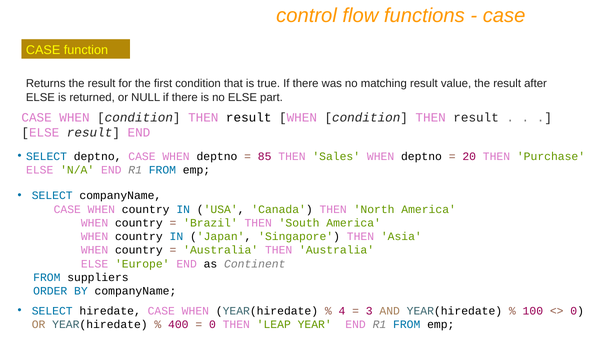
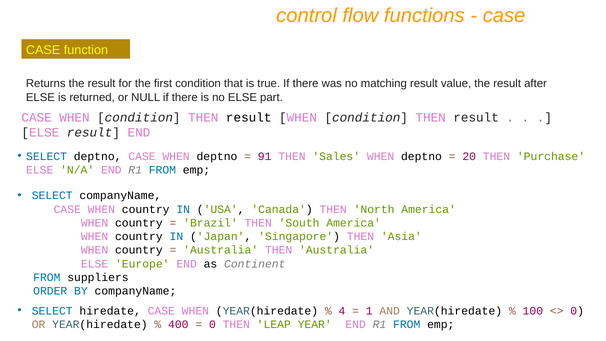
85: 85 -> 91 (265, 156)
3: 3 -> 1 (369, 311)
